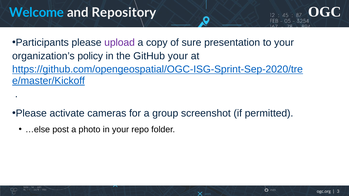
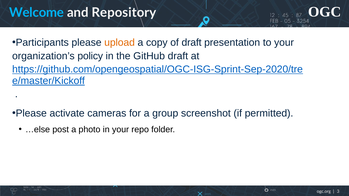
upload colour: purple -> orange (120, 43)
of sure: sure -> draft (192, 43)
GitHub your: your -> draft (178, 56)
